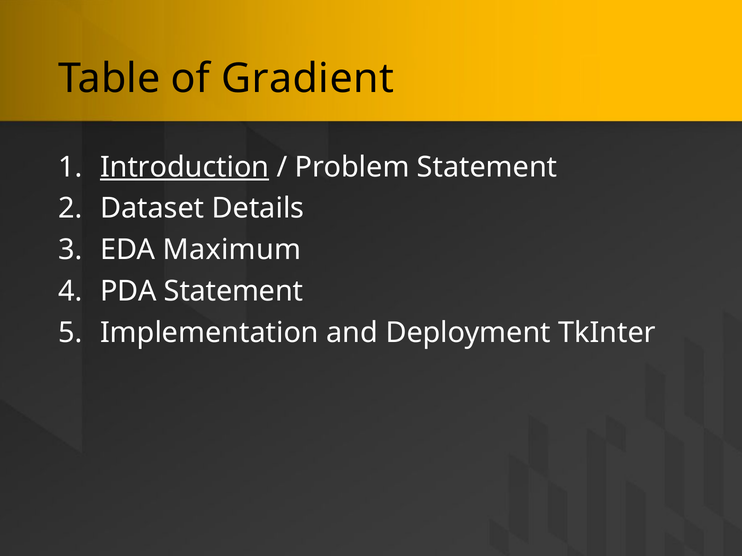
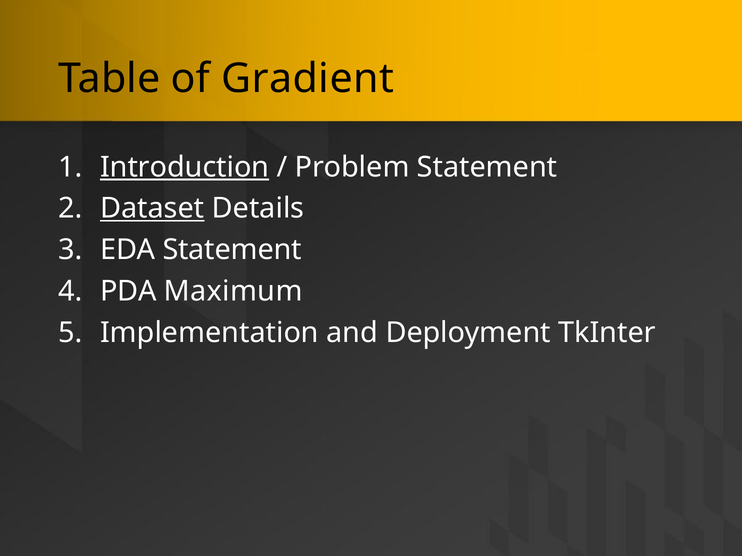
Dataset underline: none -> present (152, 209)
EDA Maximum: Maximum -> Statement (232, 250)
PDA Statement: Statement -> Maximum (233, 291)
